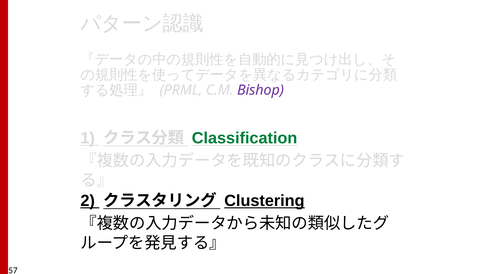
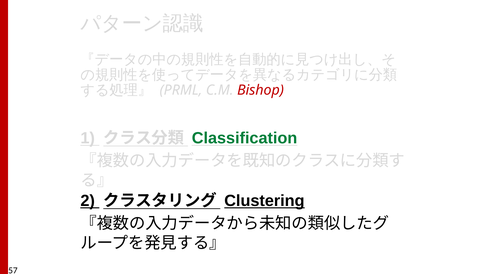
Bishop colour: purple -> red (260, 90)
